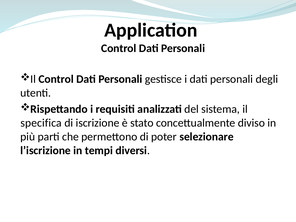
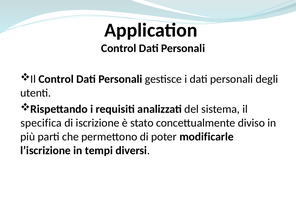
selezionare: selezionare -> modificarle (207, 137)
